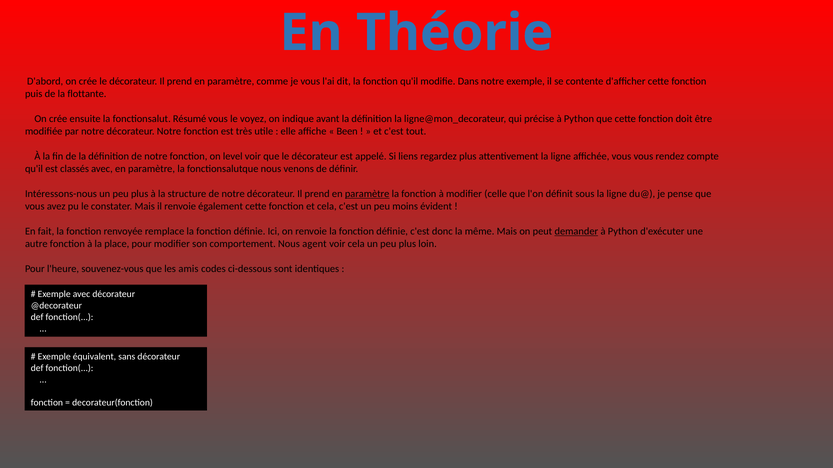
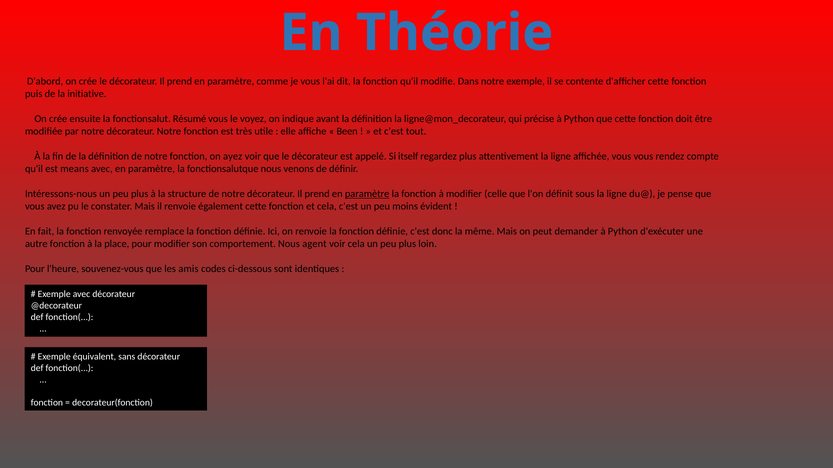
flottante: flottante -> initiative (87, 94)
level: level -> ayez (233, 157)
liens: liens -> itself (408, 157)
classés: classés -> means (75, 169)
demander underline: present -> none (576, 232)
